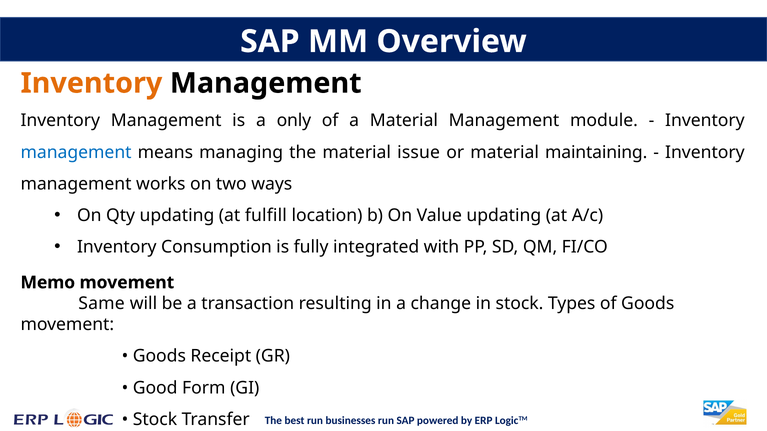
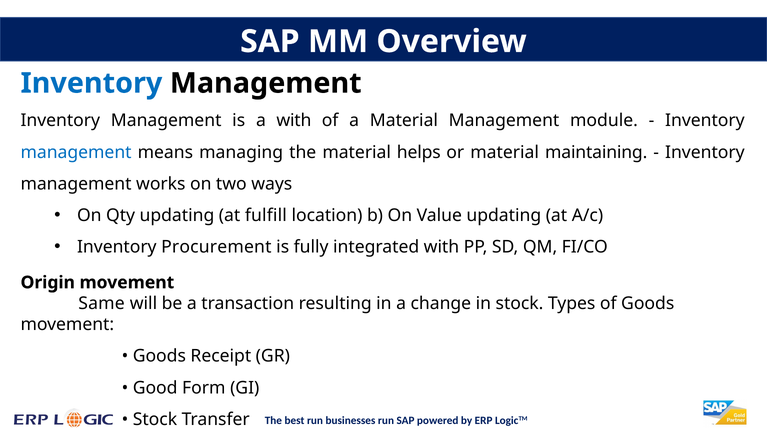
Inventory colour: orange -> blue (91, 83)
a only: only -> with (294, 121)
issue: issue -> helps (419, 152)
Consumption: Consumption -> Procurement (216, 247)
Memo: Memo -> Origin (48, 283)
